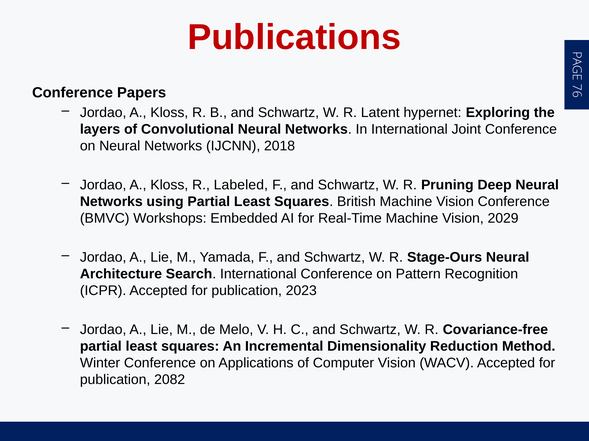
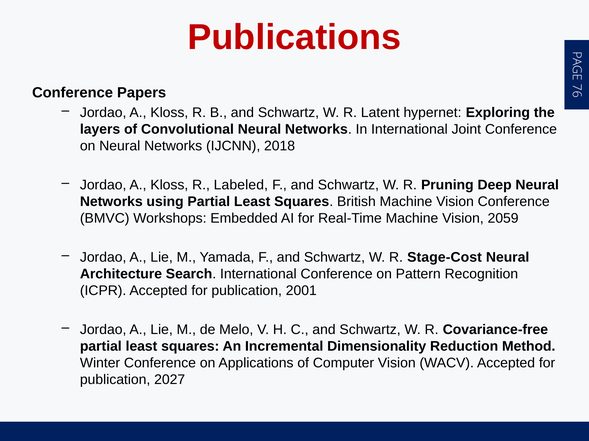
2029: 2029 -> 2059 (503, 219)
Stage-Ours: Stage-Ours -> Stage-Cost (445, 258)
2023: 2023 -> 2001 (301, 291)
2082: 2082 -> 2027 (170, 380)
